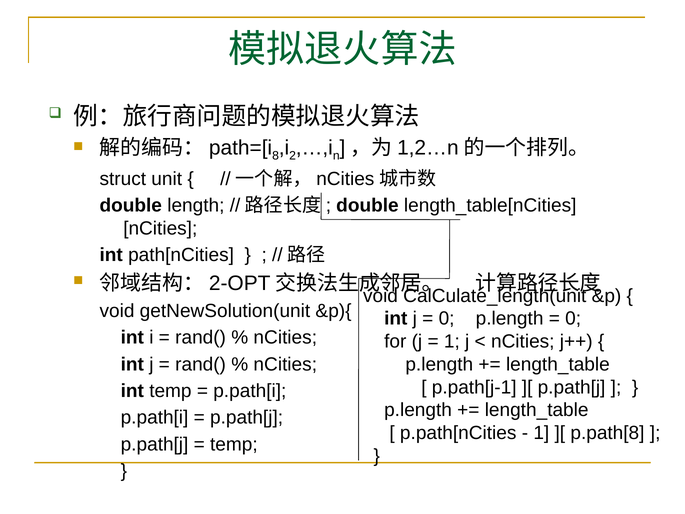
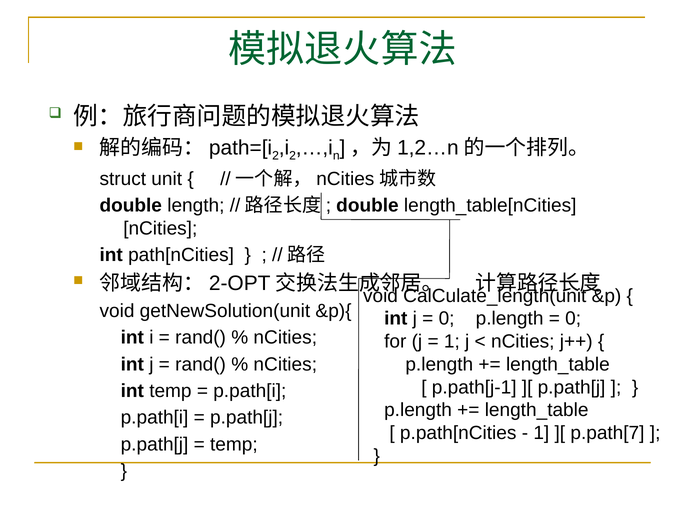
8: 8 -> 2 (276, 156)
p.path[8: p.path[8 -> p.path[7 (607, 433)
